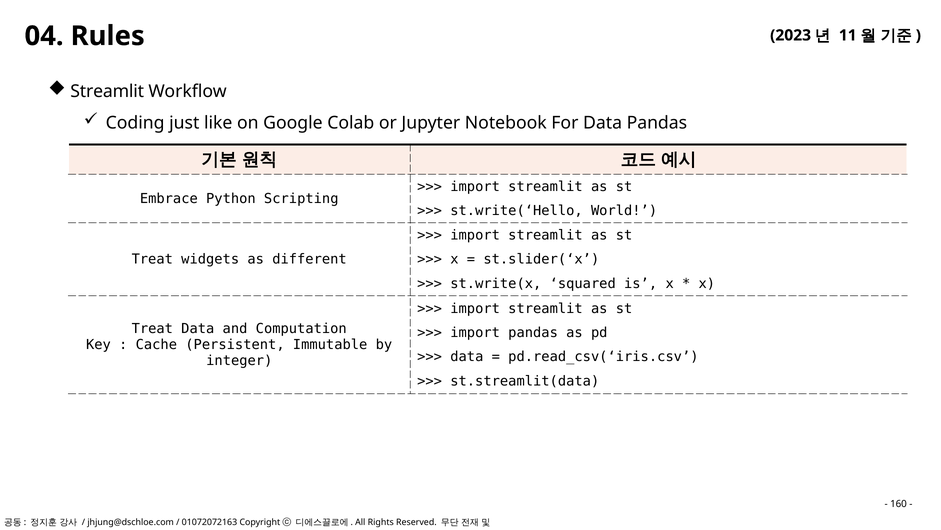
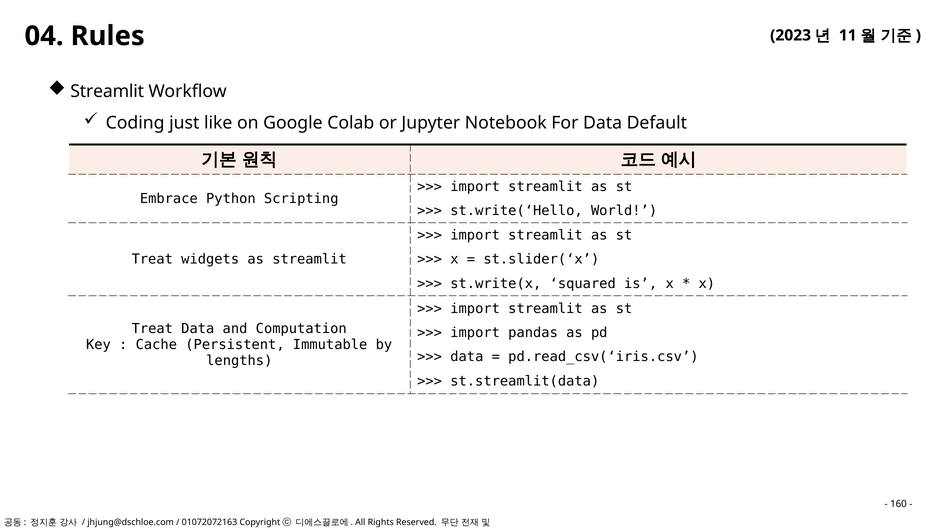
Data Pandas: Pandas -> Default (657, 123)
as different: different -> streamlit (309, 259)
integer: integer -> lengths (239, 360)
